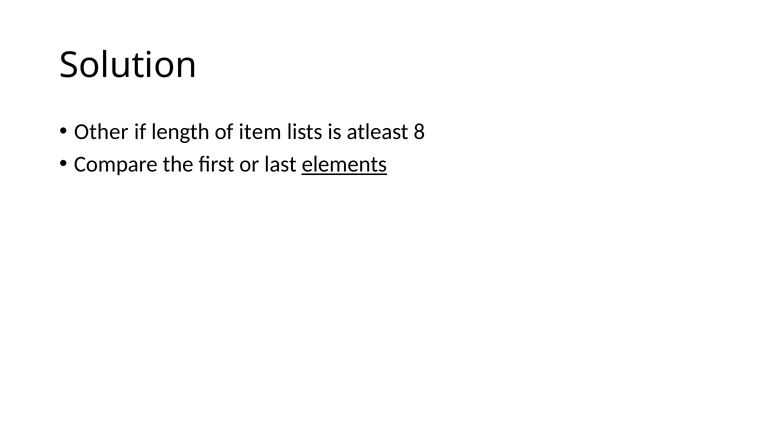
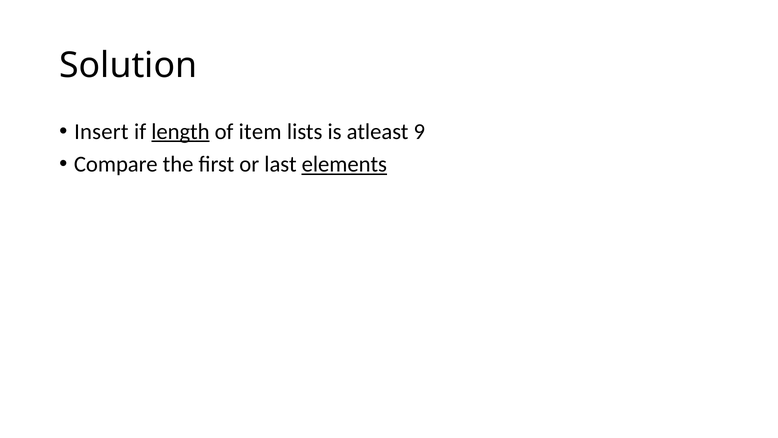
Other: Other -> Insert (101, 132)
length underline: none -> present (180, 132)
8: 8 -> 9 (419, 132)
